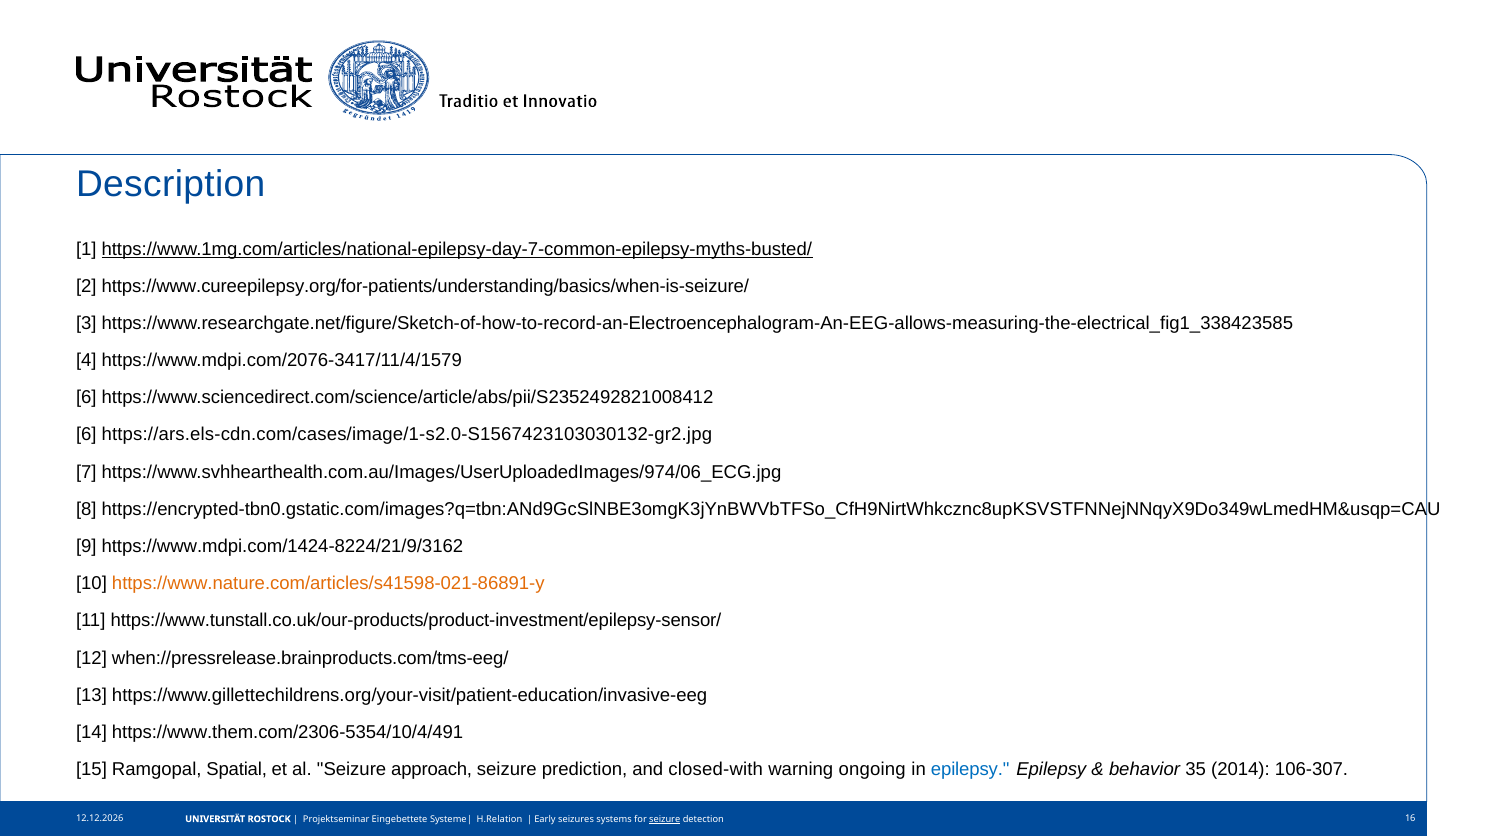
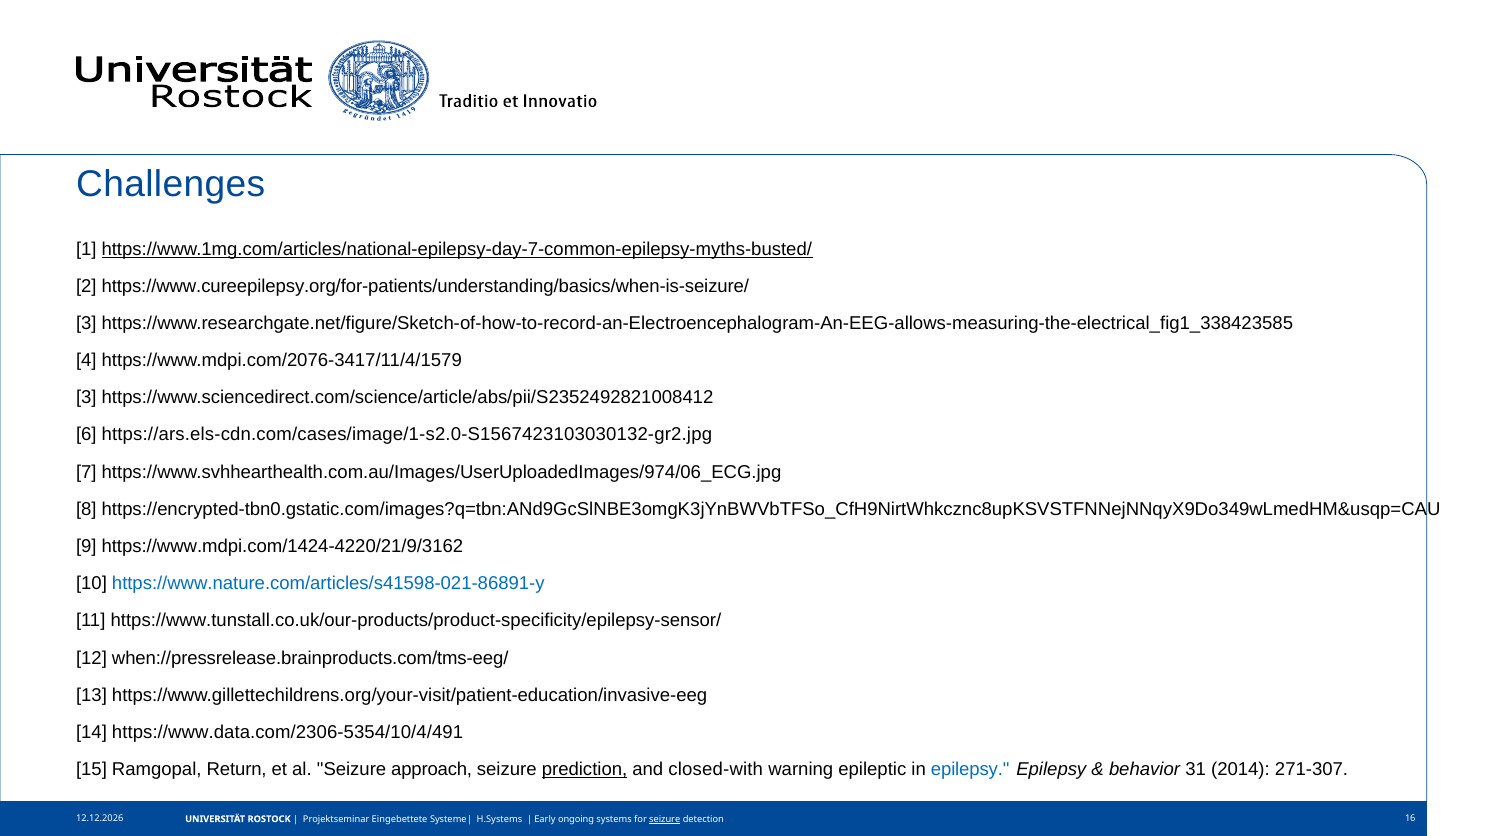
Description: Description -> Challenges (171, 184)
6: 6 -> 3 (86, 397)
https://www.mdpi.com/1424-8224/21/9/3162: https://www.mdpi.com/1424-8224/21/9/3162 -> https://www.mdpi.com/1424-4220/21/9/3162 (282, 546)
https://www.nature.com/articles/s41598-021-86891-y colour: orange -> blue (328, 583)
https://www.tunstall.co.uk/our-products/product-investment/epilepsy-sensor/: https://www.tunstall.co.uk/our-products/product-investment/epilepsy-sensor/ -> https://www.tunstall.co.uk/our-products/product-specificity/epilepsy-sensor/ (416, 620)
https://www.them.com/2306-5354/10/4/491: https://www.them.com/2306-5354/10/4/491 -> https://www.data.com/2306-5354/10/4/491 (288, 732)
Spatial: Spatial -> Return (237, 769)
prediction underline: none -> present (585, 769)
ongoing: ongoing -> epileptic (872, 769)
35: 35 -> 31 (1196, 769)
106-307: 106-307 -> 271-307 (1312, 769)
H.Relation: H.Relation -> H.Systems (499, 818)
seizures: seizures -> ongoing (576, 818)
